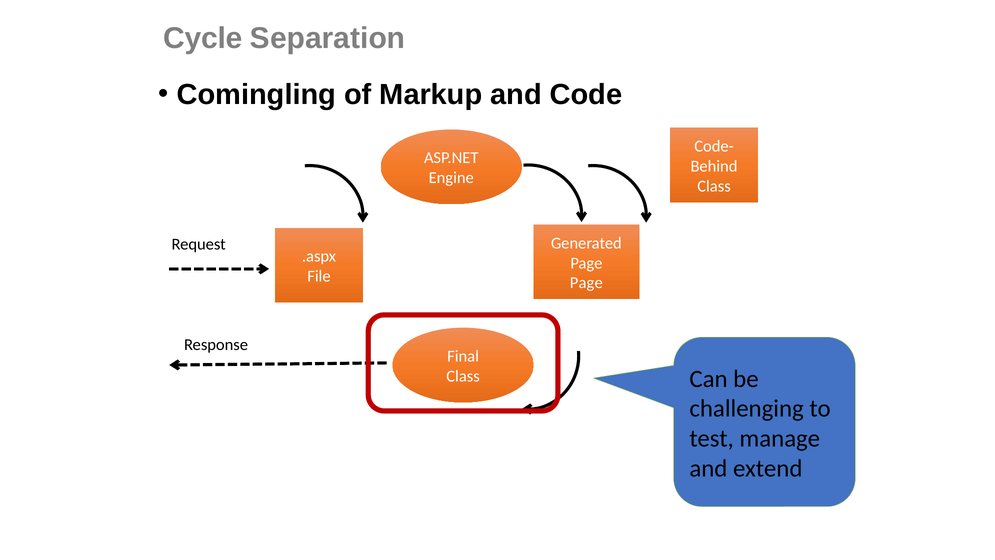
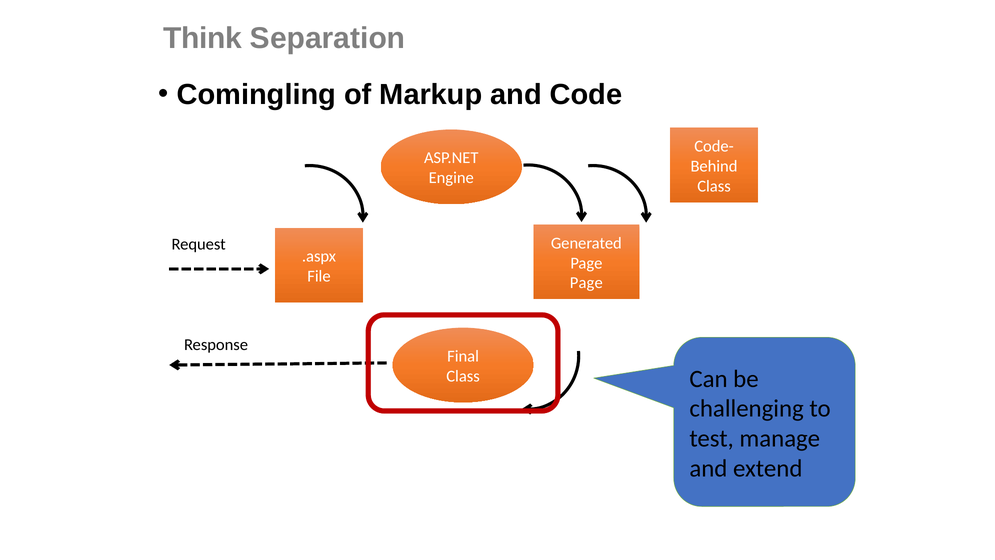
Cycle: Cycle -> Think (203, 38)
